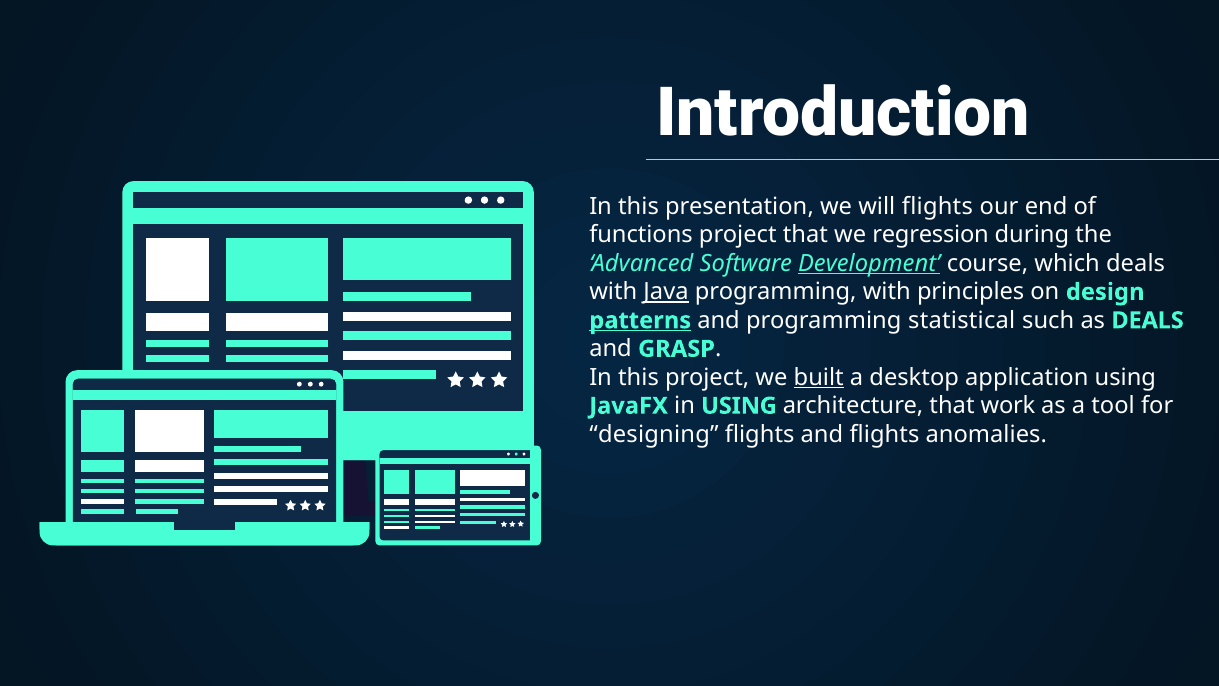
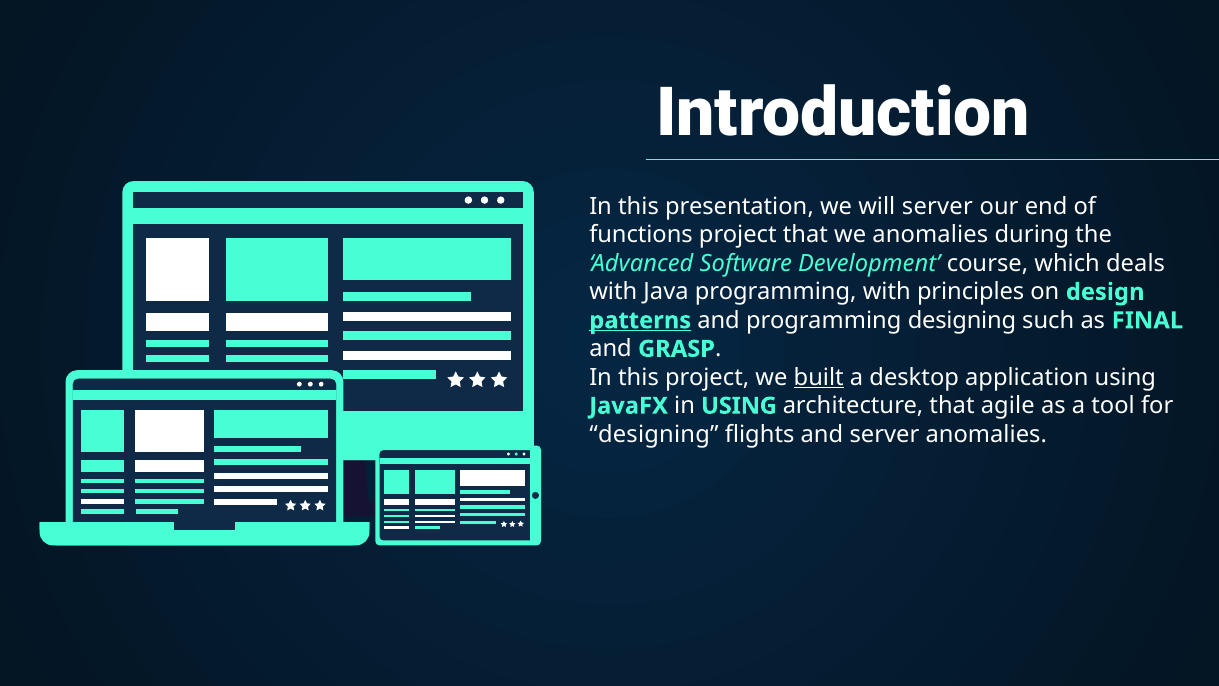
will flights: flights -> server (937, 207)
we regression: regression -> anomalies (930, 235)
Development underline: present -> none (869, 263)
Java underline: present -> none (666, 292)
programming statistical: statistical -> designing (962, 320)
as DEALS: DEALS -> FINAL (1147, 320)
work: work -> agile (1008, 406)
and flights: flights -> server (884, 434)
